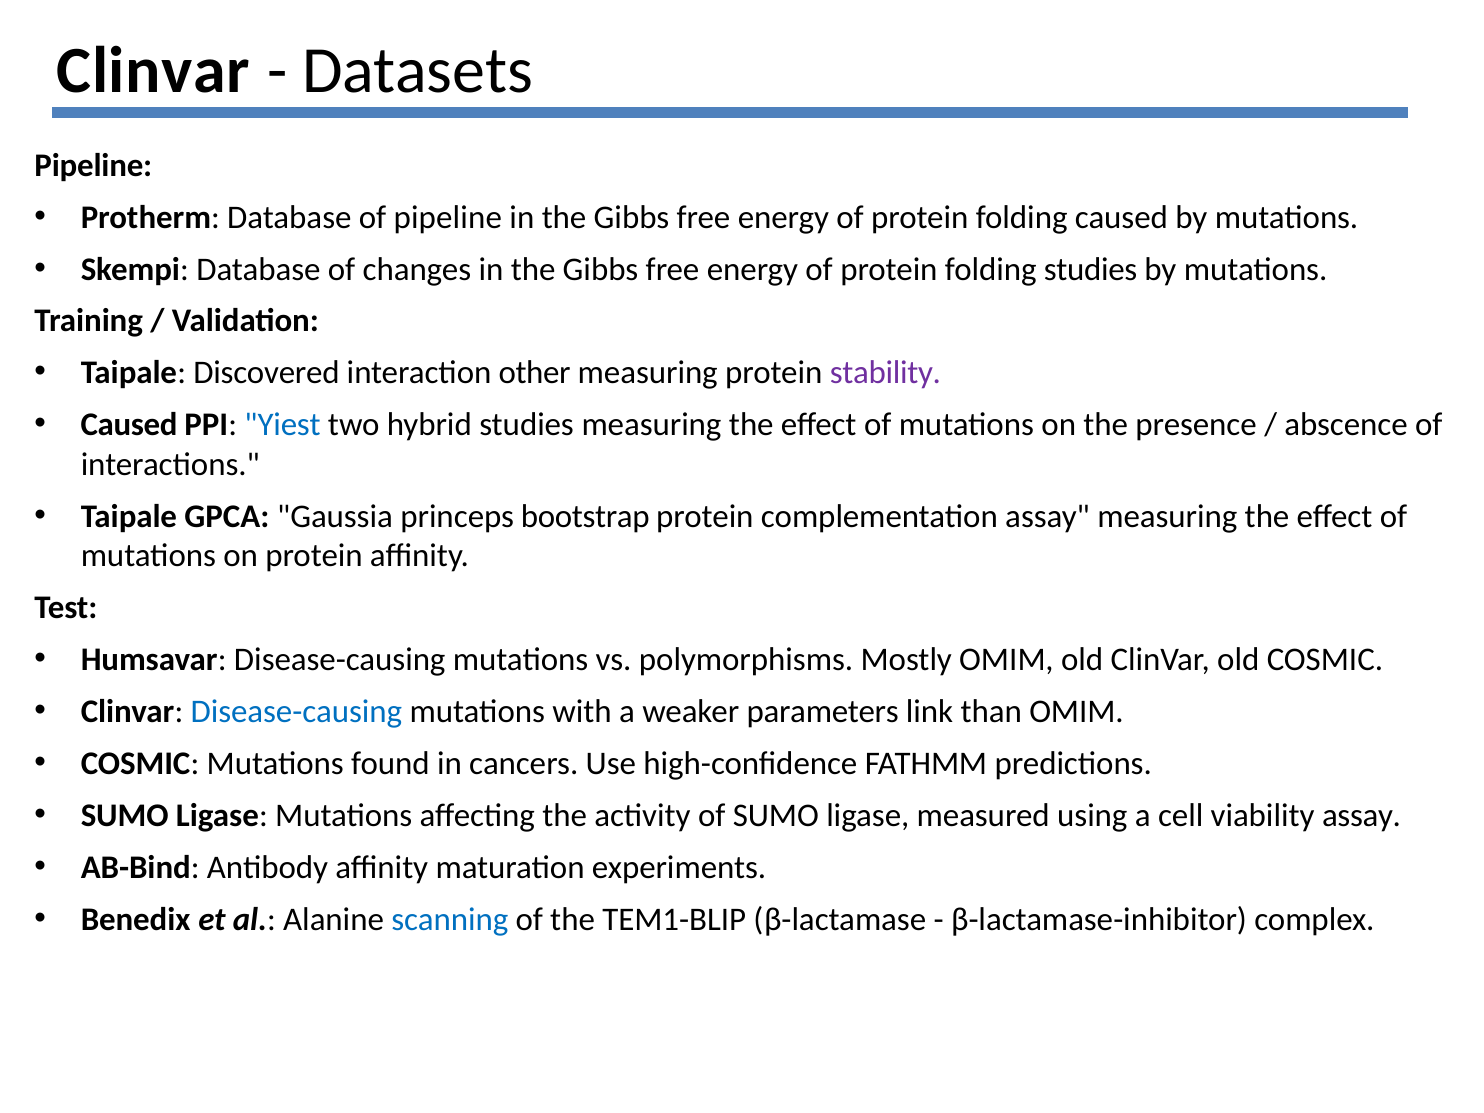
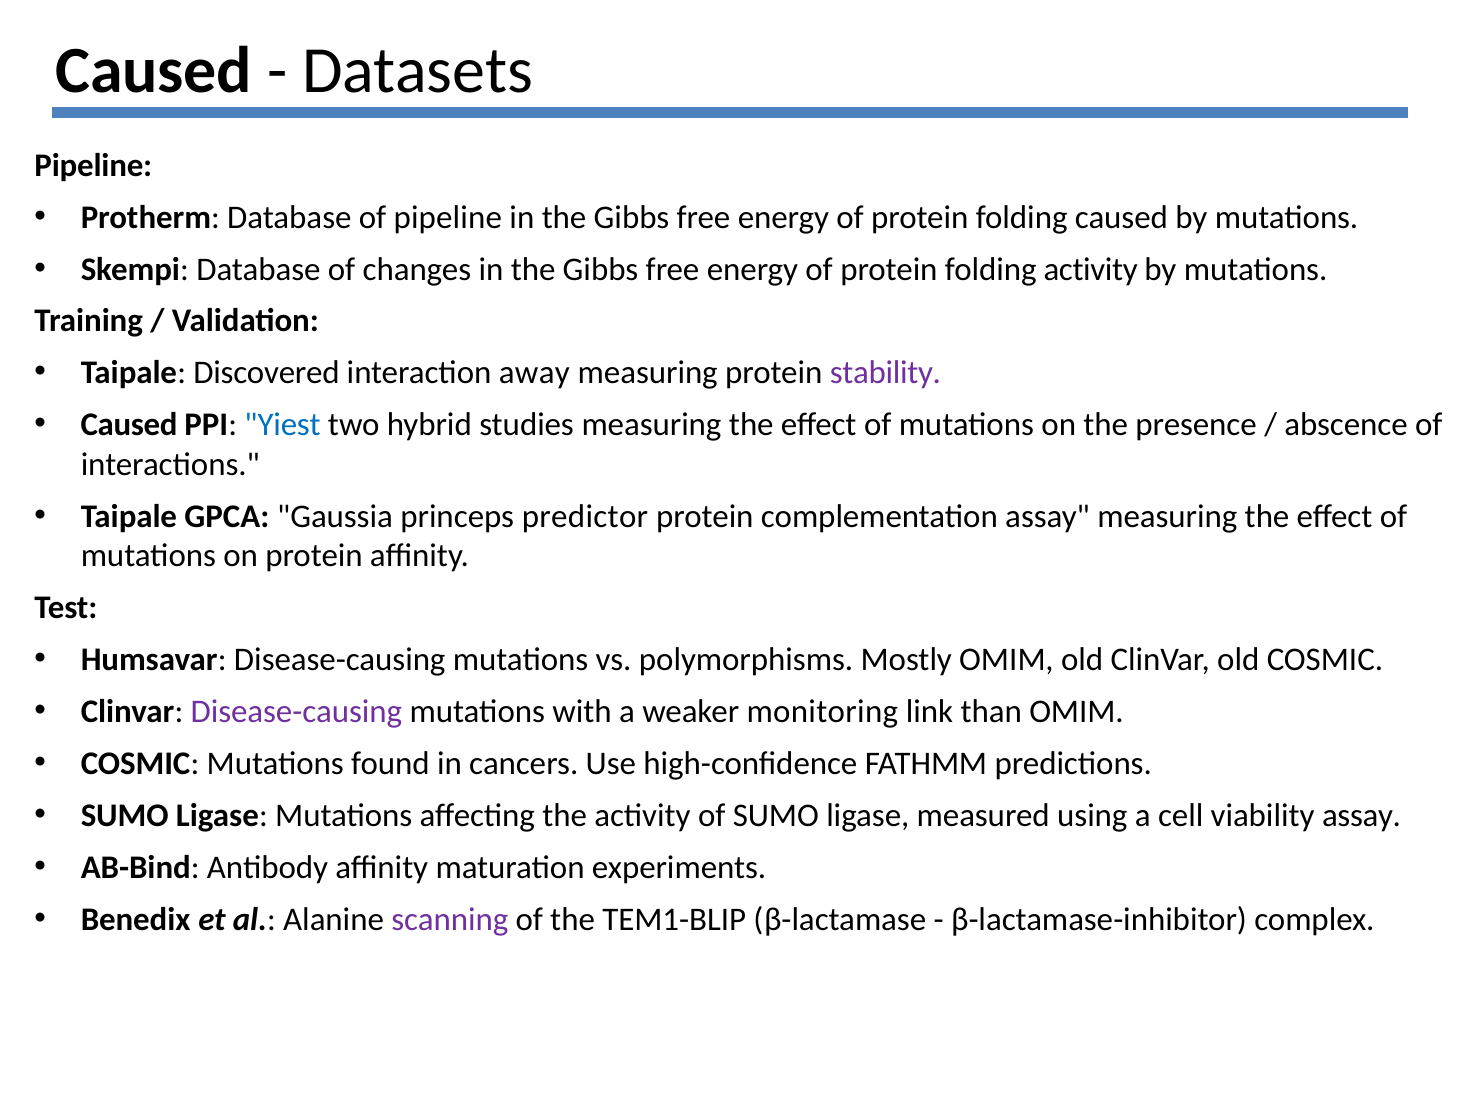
Clinvar: Clinvar -> Caused (154, 70)
folding studies: studies -> activity (1091, 269)
other: other -> away (534, 373)
bootstrap: bootstrap -> predictor (585, 516)
Disease-causing colour: blue -> purple (296, 712)
parameters: parameters -> monitoring (822, 712)
scanning colour: blue -> purple (450, 920)
